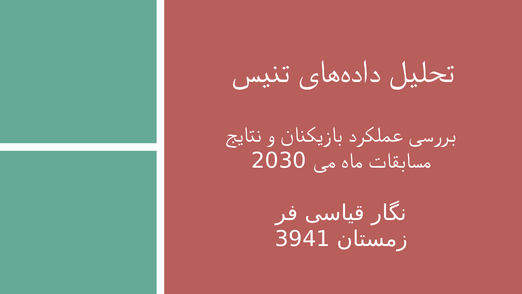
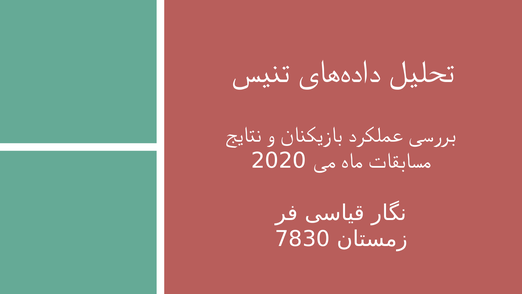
2030: 2030 -> 2020 (279, 160)
3941: 3941 -> 7830 (302, 239)
